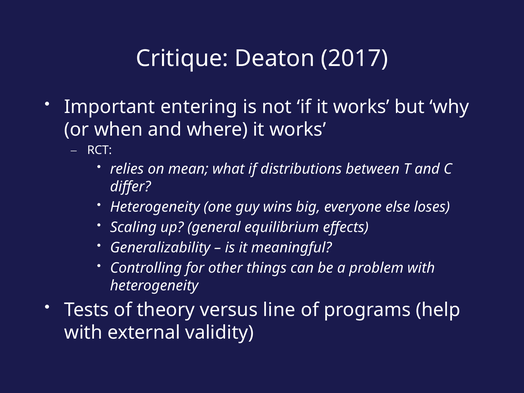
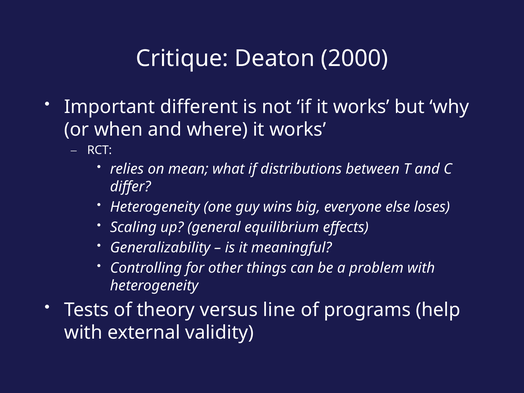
2017: 2017 -> 2000 (354, 58)
entering: entering -> different (199, 107)
